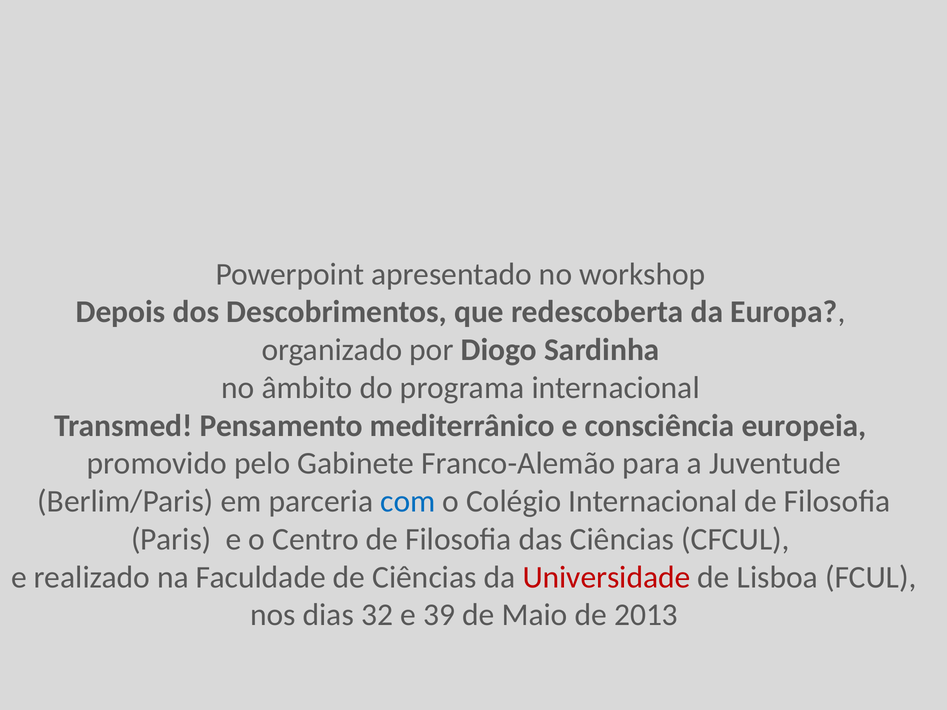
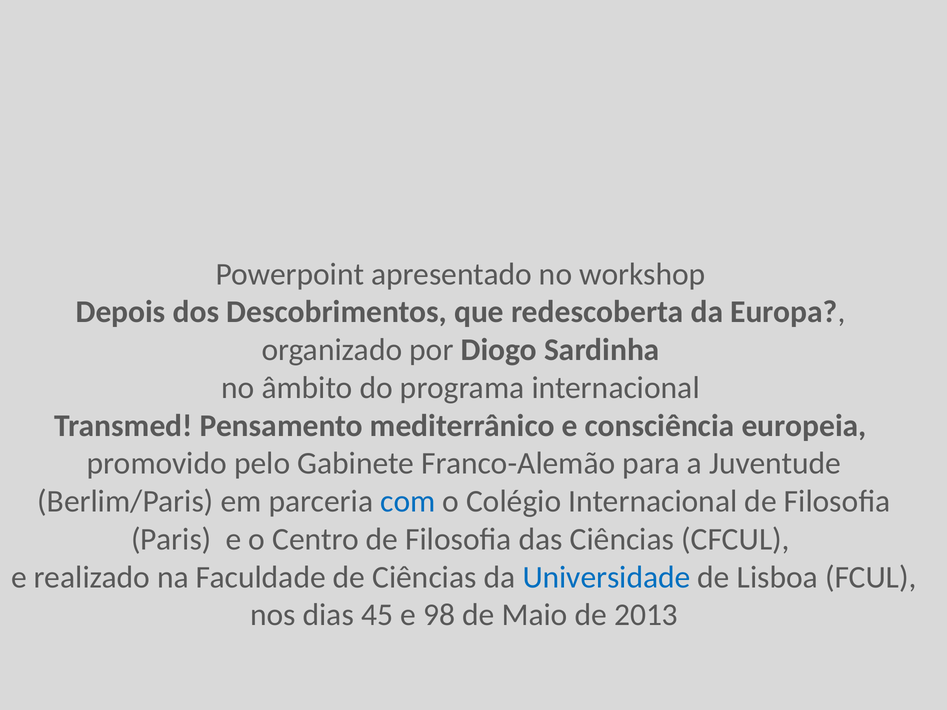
Universidade colour: red -> blue (606, 577)
32: 32 -> 45 (377, 615)
39: 39 -> 98 (439, 615)
